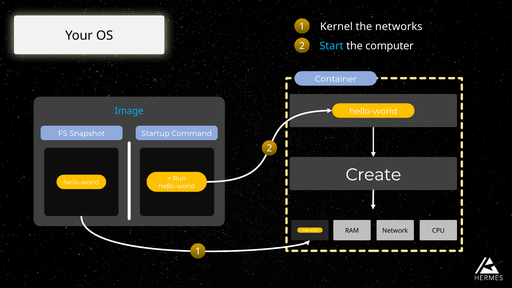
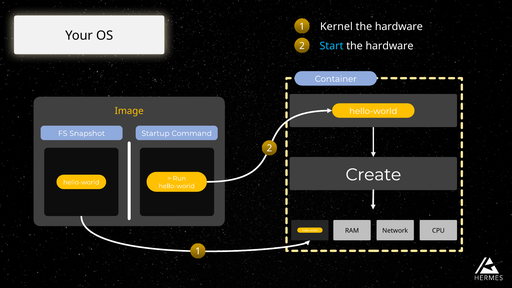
networks: networks -> hardware (399, 27)
computer: computer -> hardware (389, 46)
Image colour: light blue -> yellow (129, 111)
